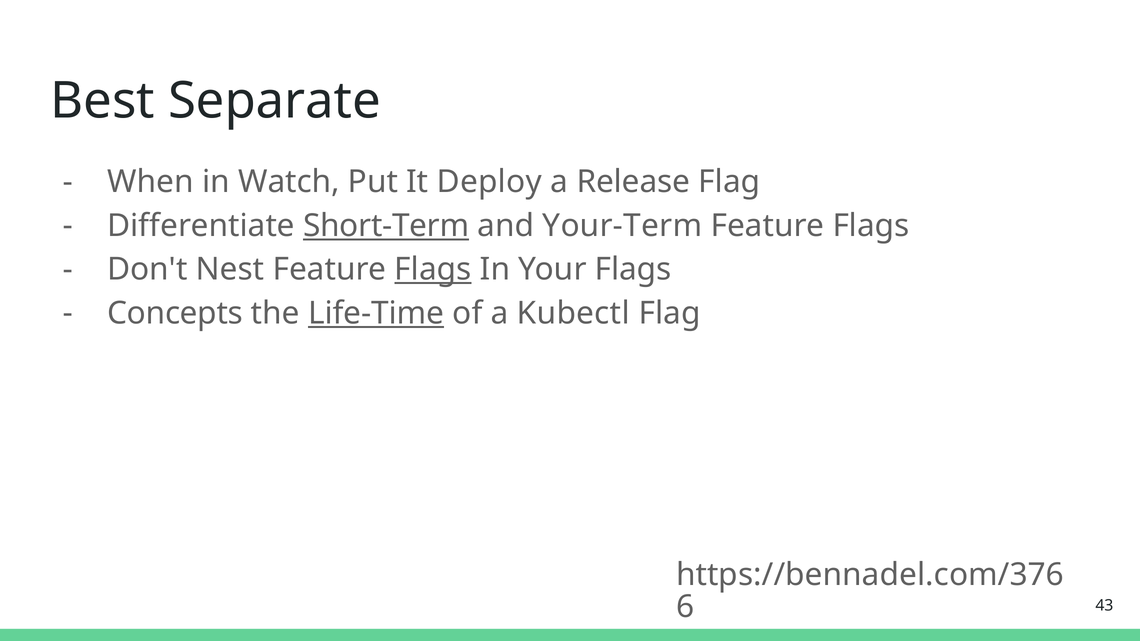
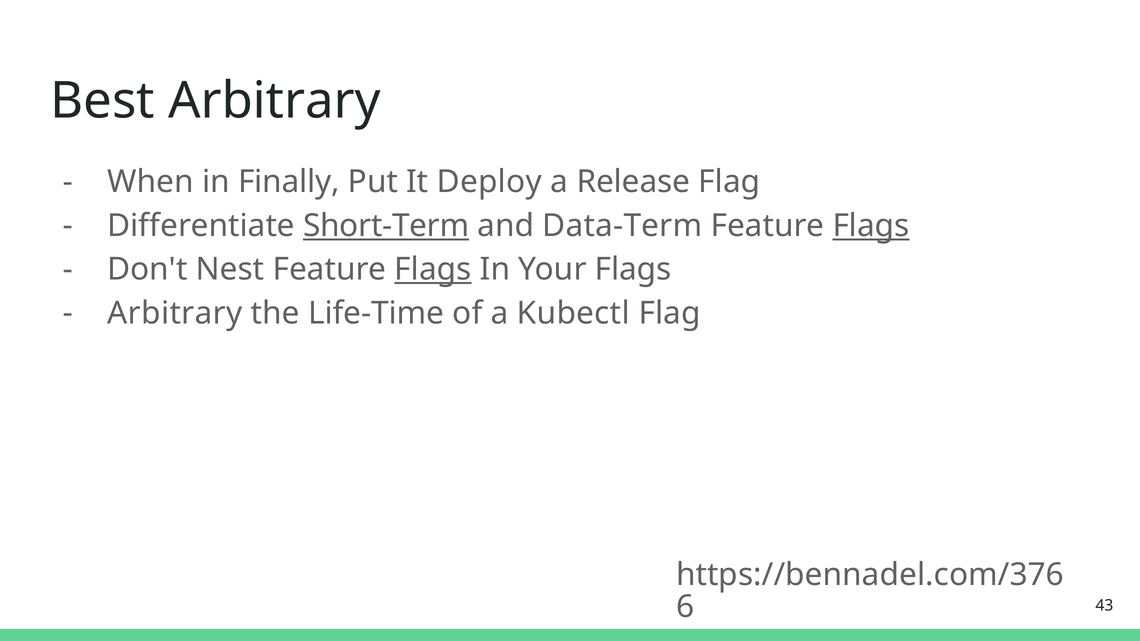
Best Separate: Separate -> Arbitrary (274, 101)
Watch: Watch -> Finally (289, 182)
Your-Term: Your-Term -> Data-Term (622, 226)
Flags underline: none -> present (871, 226)
Concepts: Concepts -> Arbitrary (175, 313)
Life-Time underline: present -> none (376, 313)
